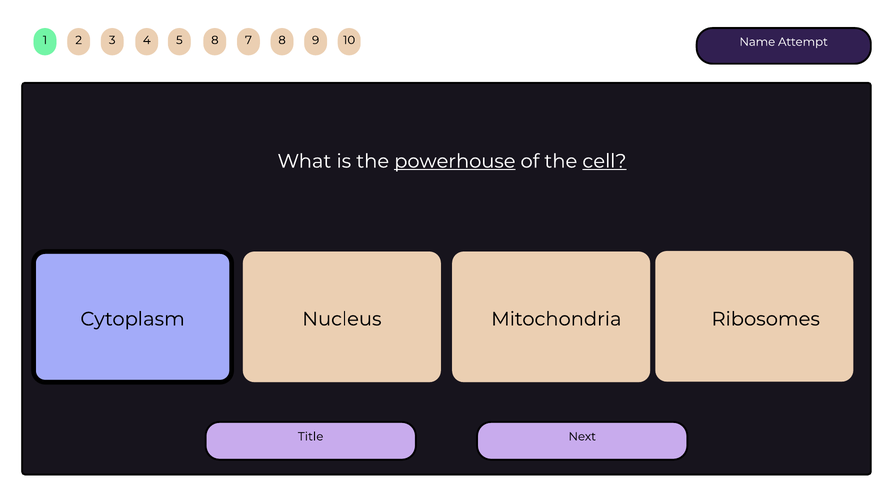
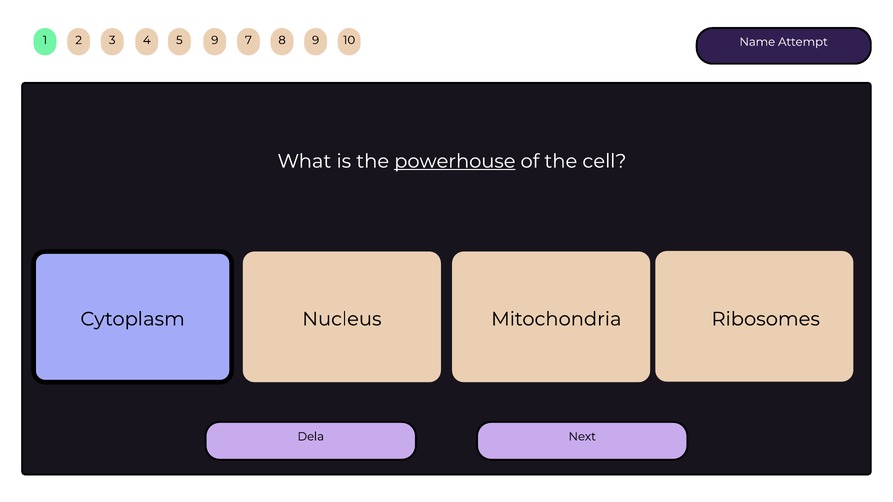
5 8: 8 -> 9 (215, 40)
cell underline: present -> none (604, 161)
Title: Title -> Dela (311, 437)
